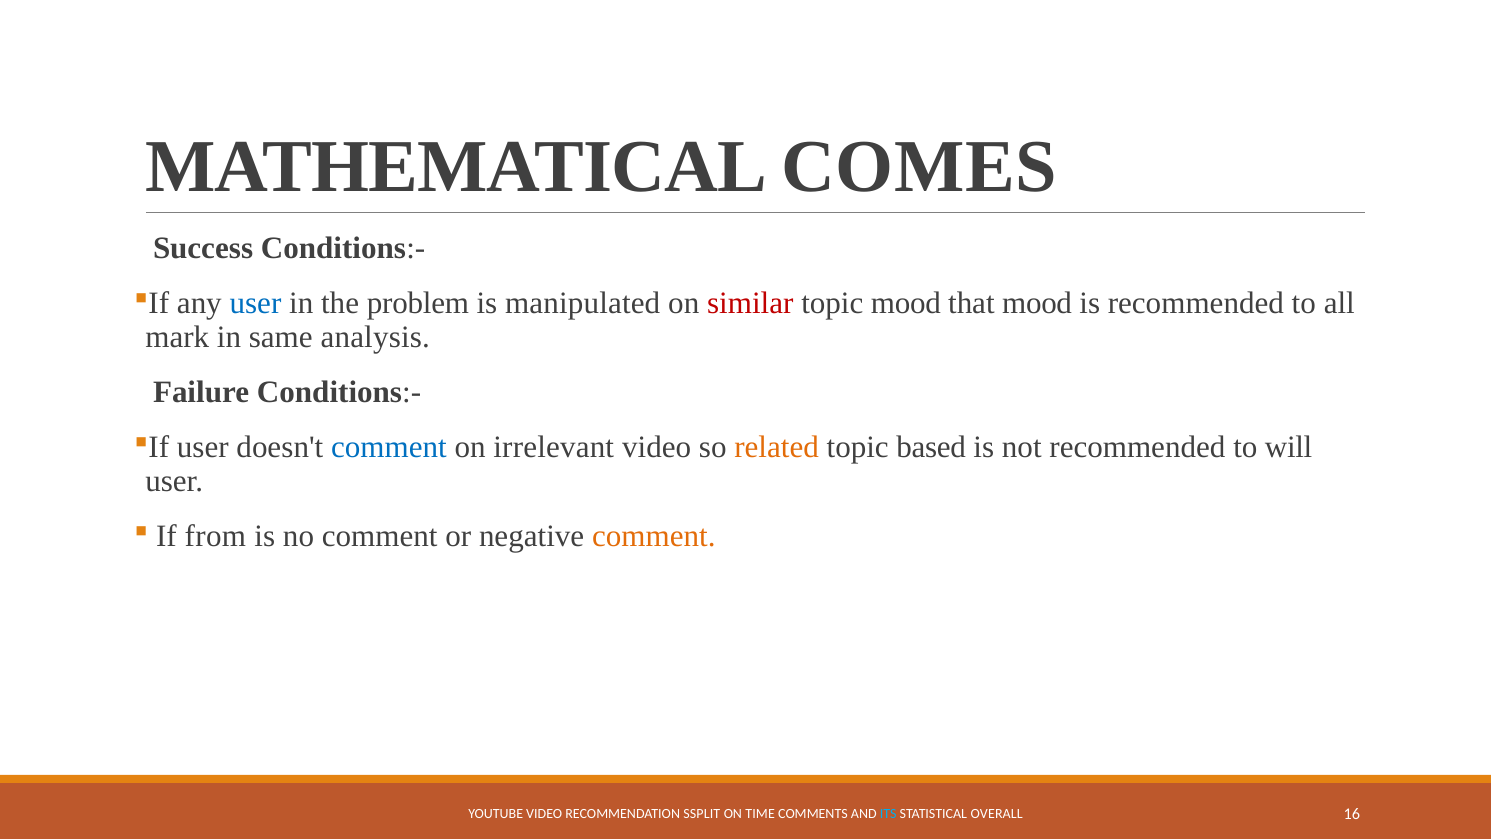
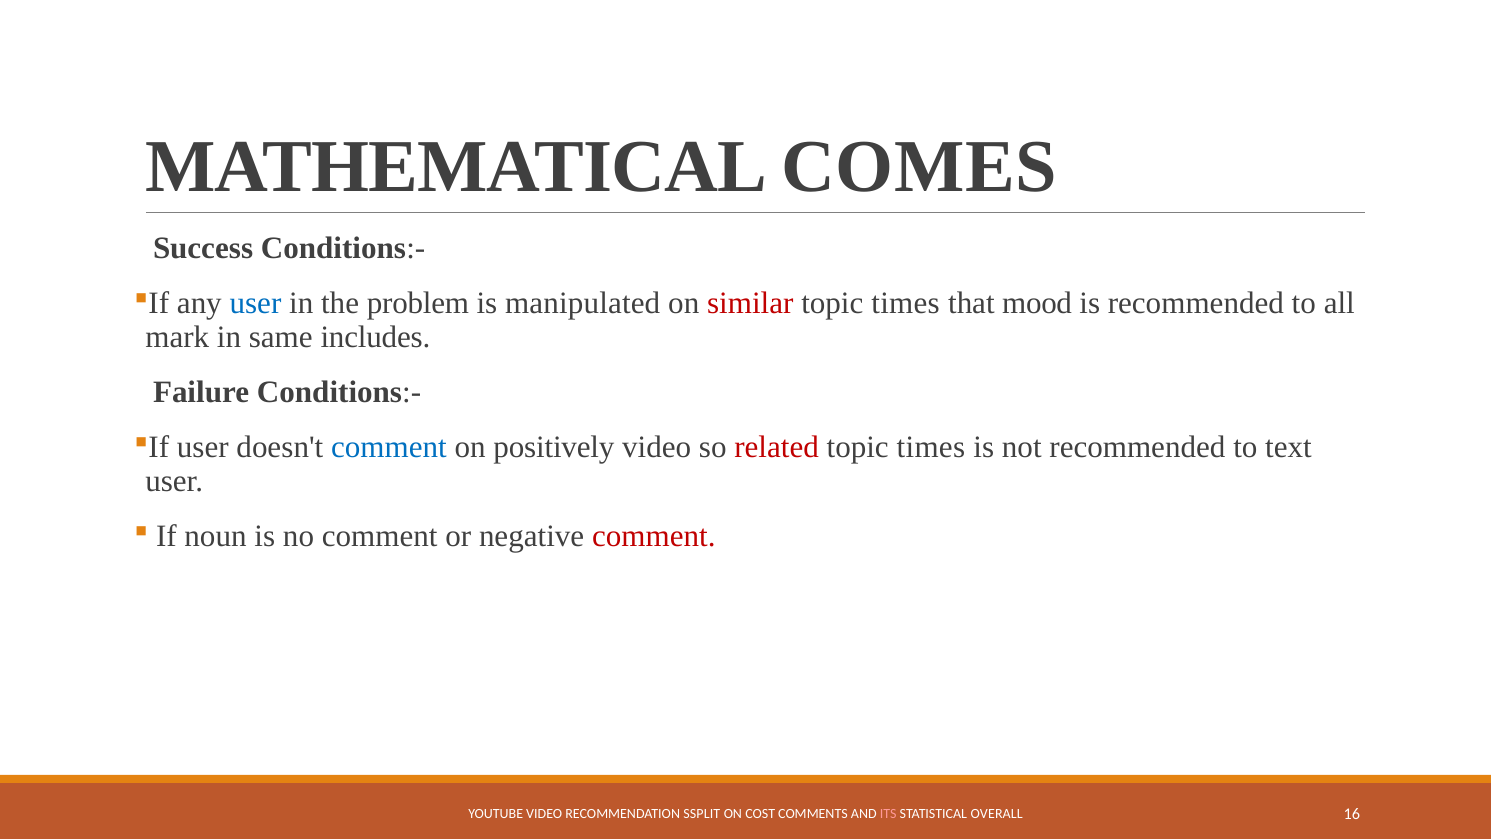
mood: mood -> times (906, 303)
analysis: analysis -> includes (375, 337)
irrelevant: irrelevant -> positively (554, 448)
related colour: orange -> red (777, 448)
based: based -> times (931, 448)
will: will -> text (1289, 448)
from: from -> noun (216, 536)
comment colour: orange -> red (654, 536)
TIME: TIME -> COST (760, 813)
ITS colour: light blue -> pink (888, 813)
